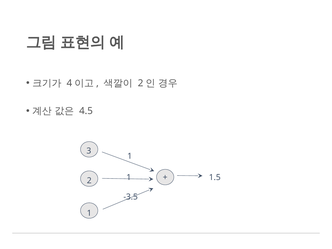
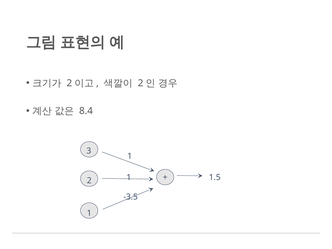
4: 4 -> 2 (69, 83)
4.5: 4.5 -> 8.4 (86, 111)
